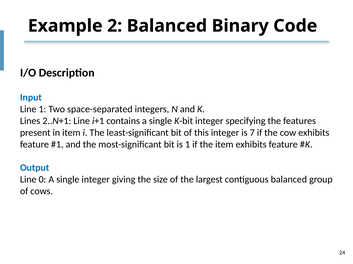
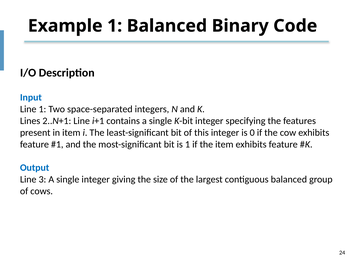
Example 2: 2 -> 1 (115, 26)
7: 7 -> 0 (252, 133)
0: 0 -> 3 (42, 180)
